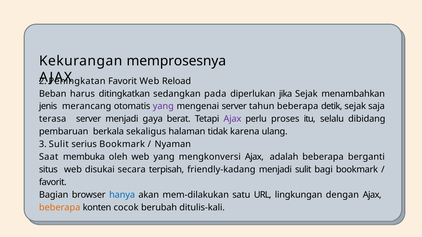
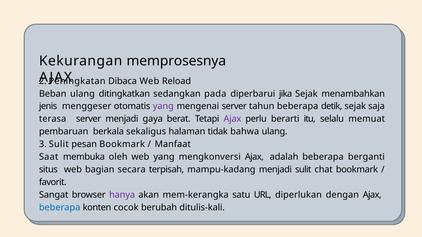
Favorit: Favorit -> Dibaca (123, 81)
Beban harus: harus -> ulang (82, 94)
diperlukan: diperlukan -> diperbarui (253, 94)
merancang: merancang -> menggeser (87, 107)
proses: proses -> berarti (285, 119)
dibidang: dibidang -> memuat (367, 119)
karena: karena -> bahwa (245, 132)
serius: serius -> pesan (84, 145)
Nyaman: Nyaman -> Manfaat (173, 145)
disukai: disukai -> bagian (100, 170)
friendly-kadang: friendly-kadang -> mampu-kadang (221, 170)
bagi: bagi -> chat (324, 170)
Bagian: Bagian -> Sangat (54, 195)
hanya colour: blue -> purple (122, 195)
mem-dilakukan: mem-dilakukan -> mem-kerangka (196, 195)
lingkungan: lingkungan -> diperlukan (298, 195)
beberapa colour: orange -> blue (60, 208)
